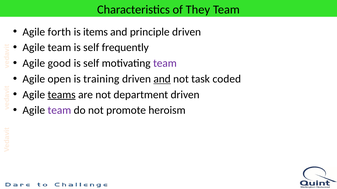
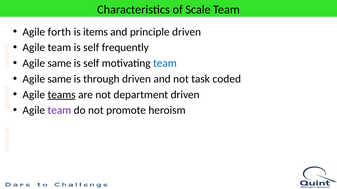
They: They -> Scale (198, 9)
good: good -> same (59, 63)
team colour: purple -> blue (165, 63)
open: open -> same (59, 79)
training: training -> through (101, 79)
and underline: present -> none (162, 79)
